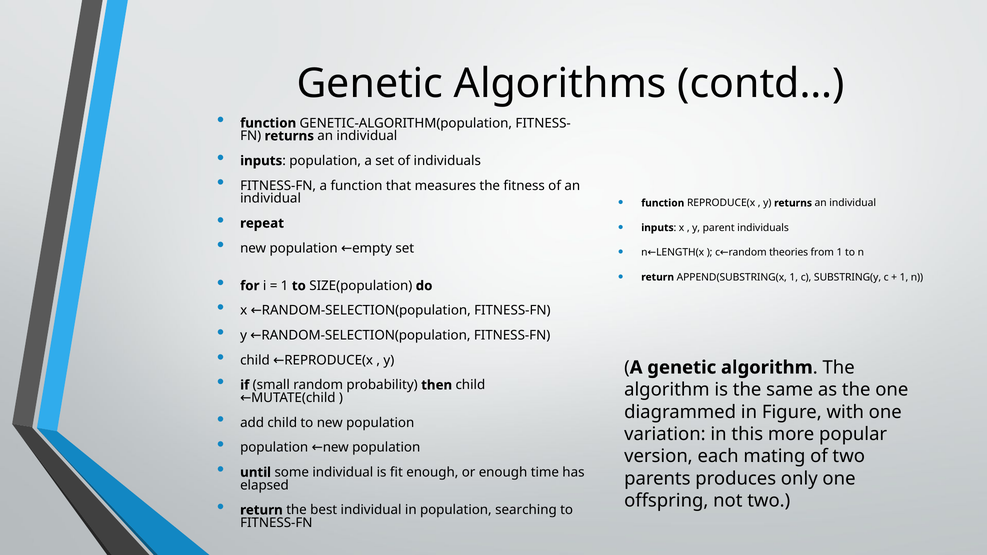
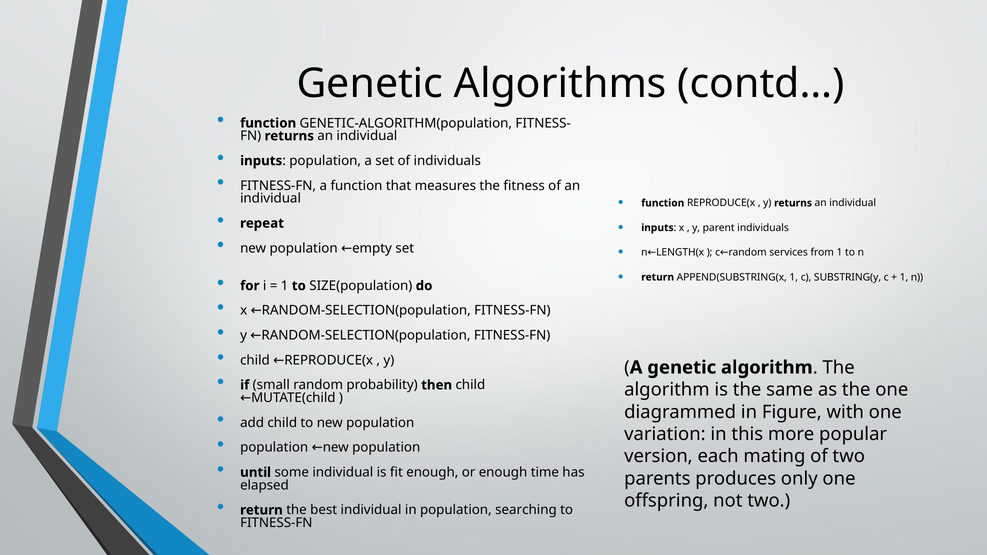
theories: theories -> services (789, 252)
